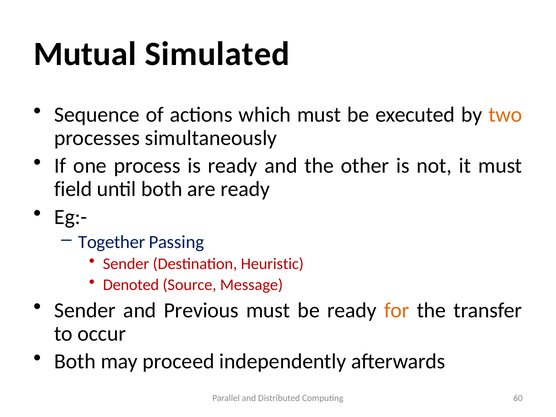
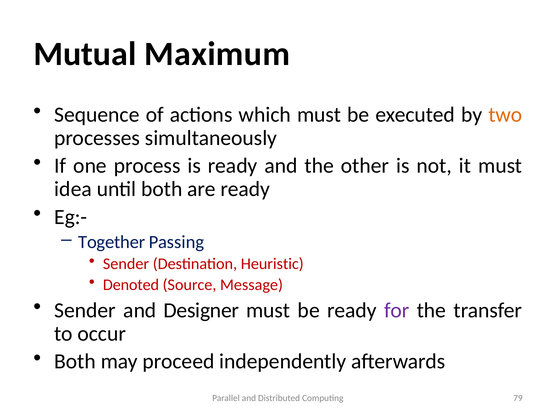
Simulated: Simulated -> Maximum (217, 54)
field: field -> idea (73, 189)
Previous: Previous -> Designer (201, 310)
for colour: orange -> purple (397, 310)
60: 60 -> 79 (518, 398)
